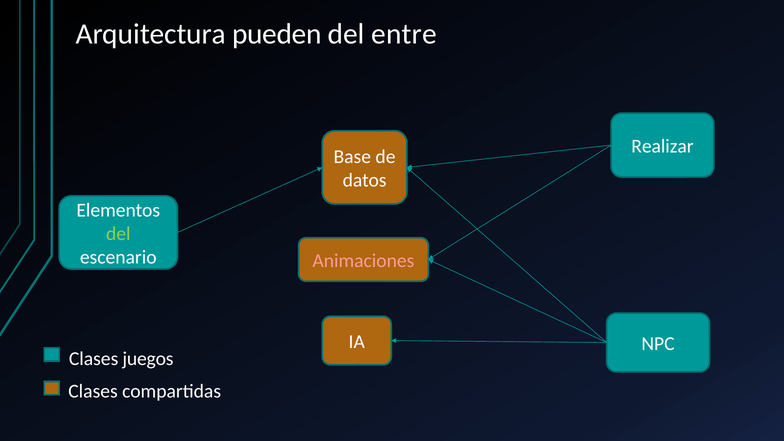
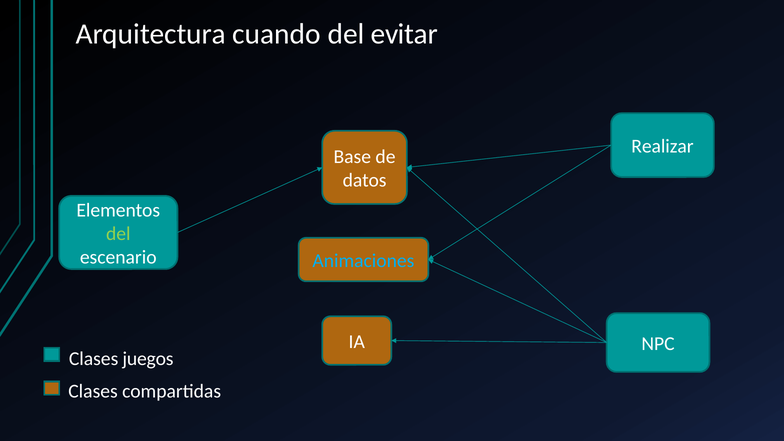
pueden: pueden -> cuando (277, 34)
entre: entre -> evitar (404, 34)
Animaciones colour: pink -> light blue (363, 261)
